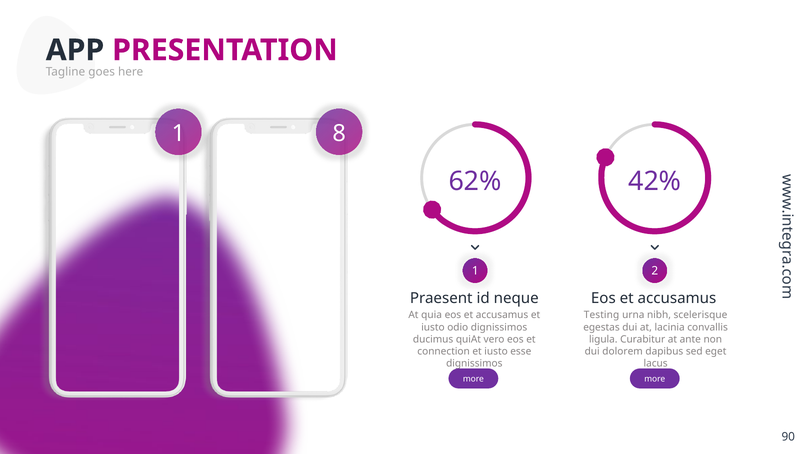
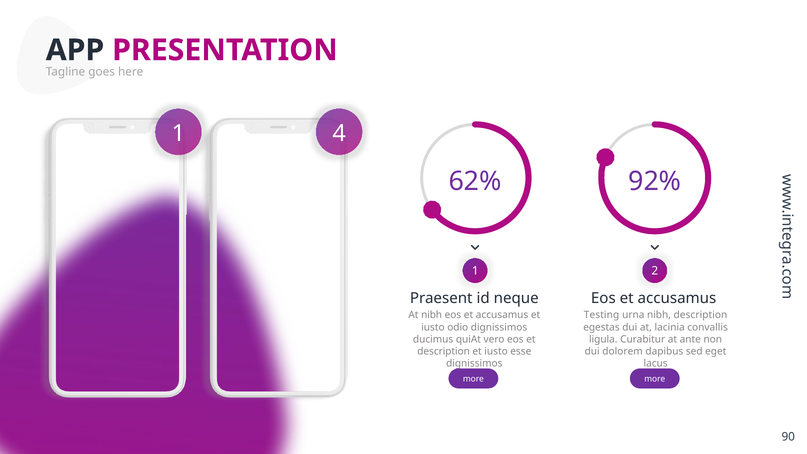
8: 8 -> 4 (339, 133)
42%: 42% -> 92% (655, 182)
At quia: quia -> nibh (432, 315)
nibh scelerisque: scelerisque -> description (700, 315)
connection: connection -> description (444, 351)
